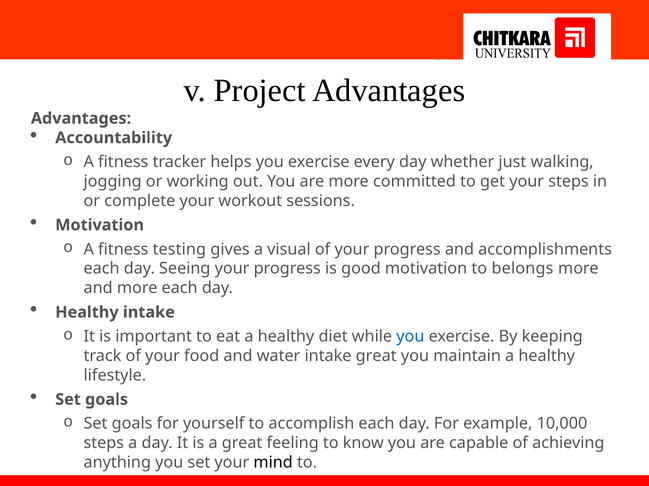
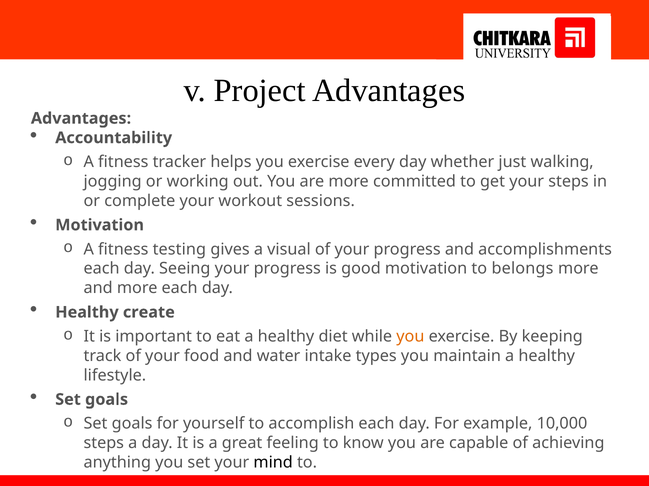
Healthy intake: intake -> create (149, 313)
you colour: blue -> orange (410, 337)
intake great: great -> types (376, 356)
